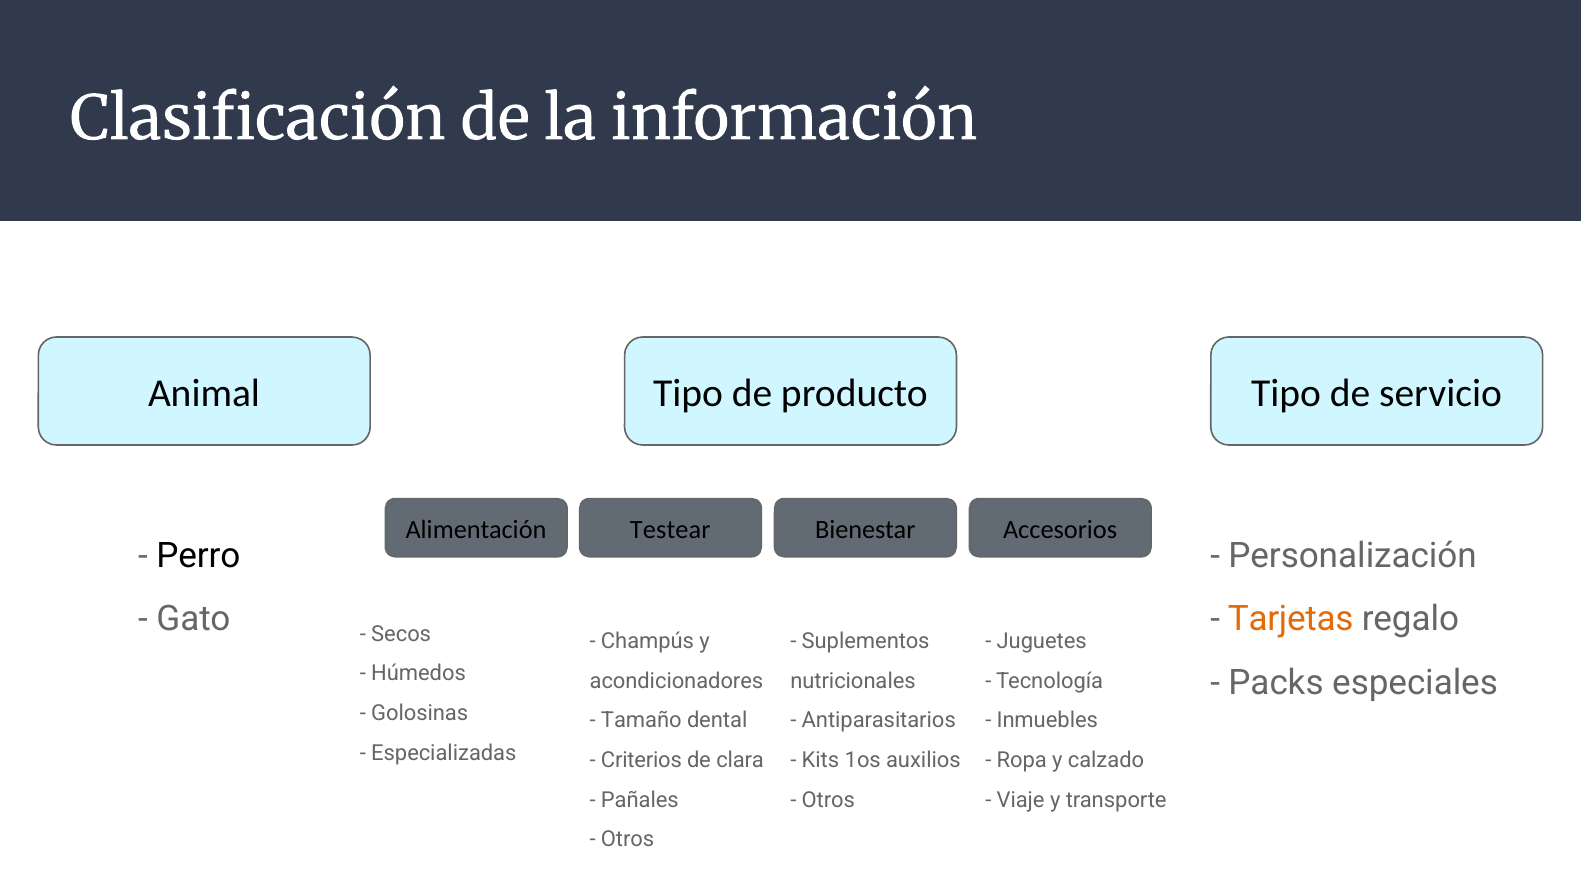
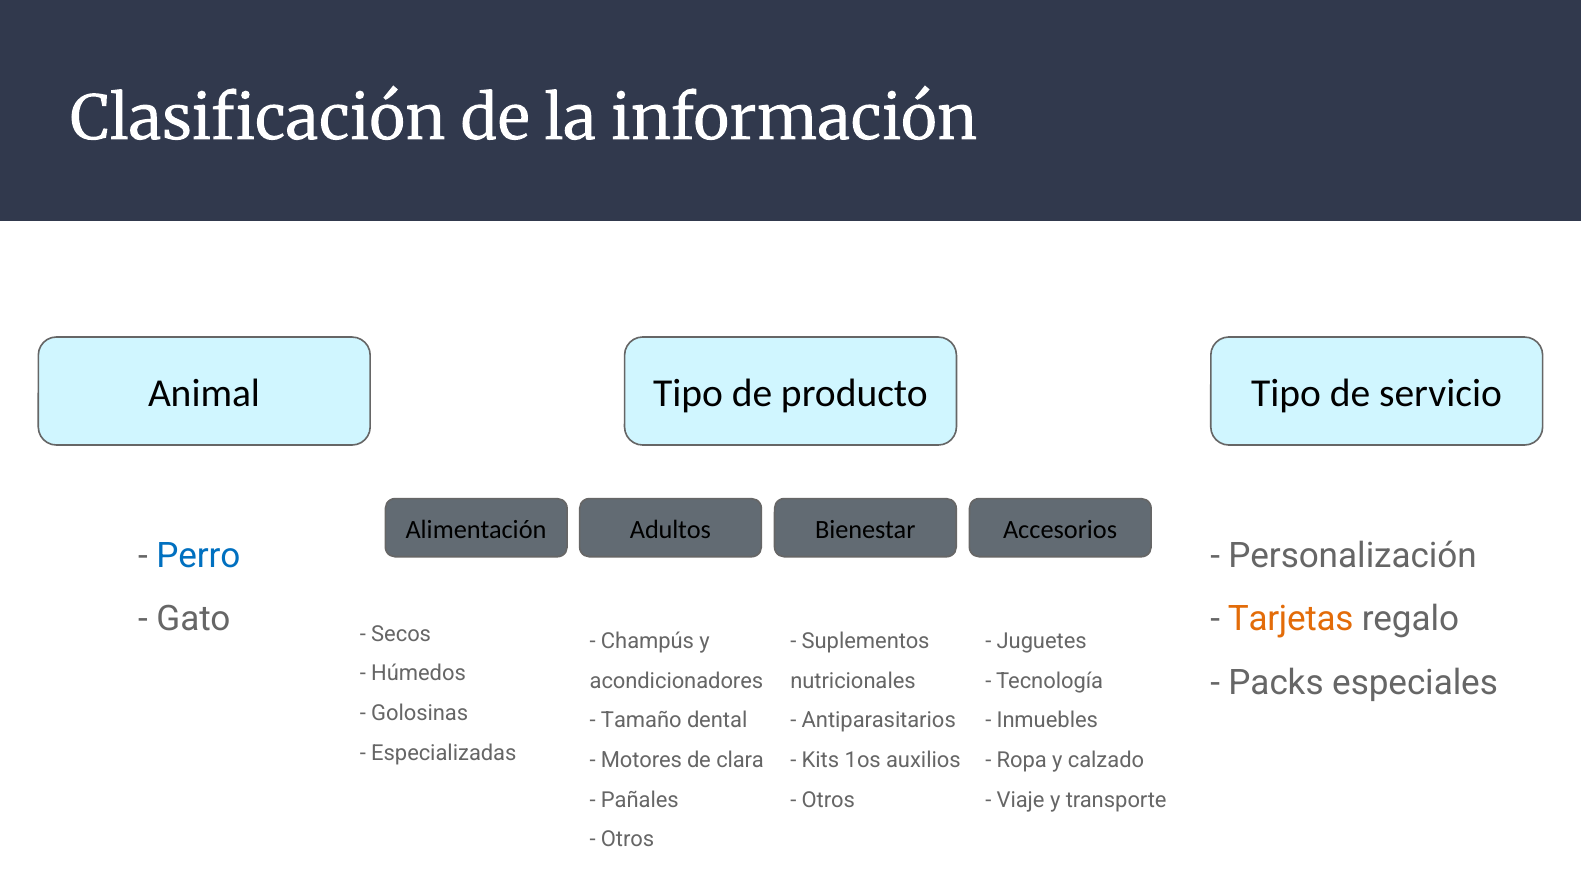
Testear: Testear -> Adultos (670, 529)
Perro colour: black -> blue (198, 556)
Criterios: Criterios -> Motores (641, 760)
